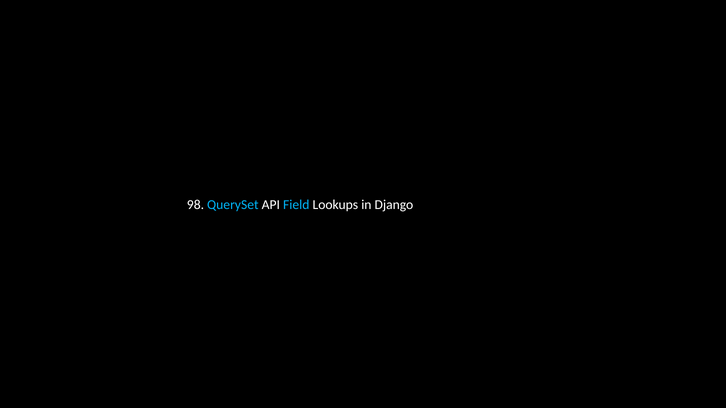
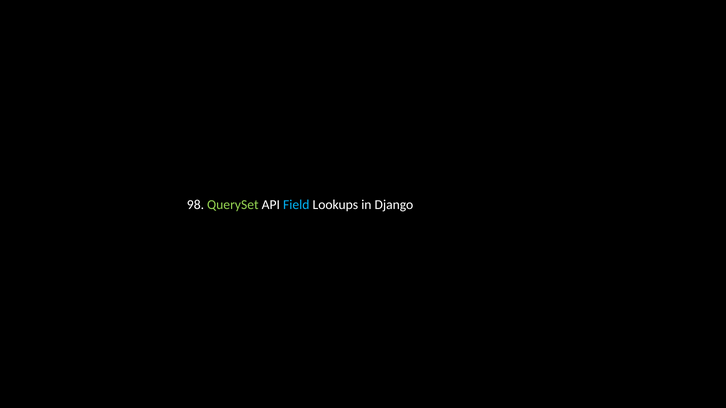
QuerySet colour: light blue -> light green (233, 205)
